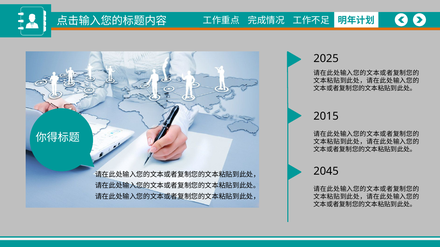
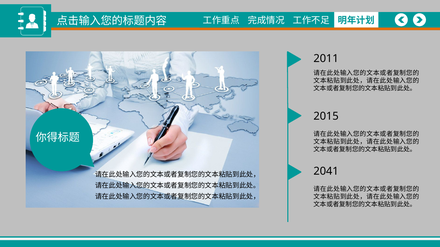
2025: 2025 -> 2011 (326, 59)
2045: 2045 -> 2041 (326, 172)
